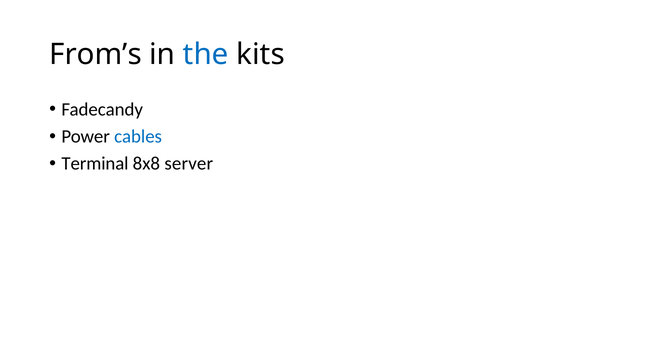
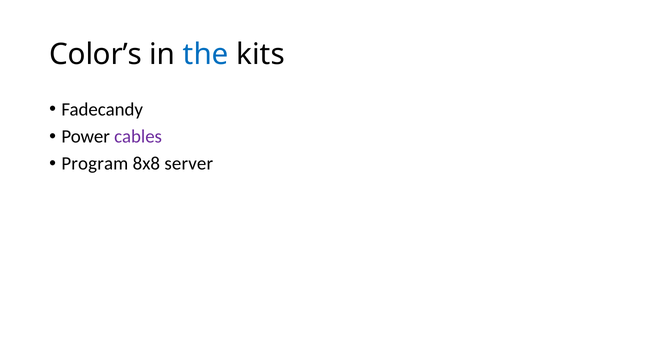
From’s: From’s -> Color’s (96, 54)
cables colour: blue -> purple (138, 137)
Terminal: Terminal -> Program (95, 164)
